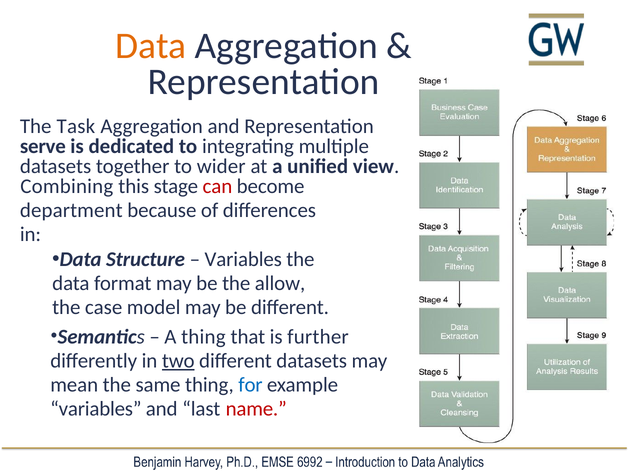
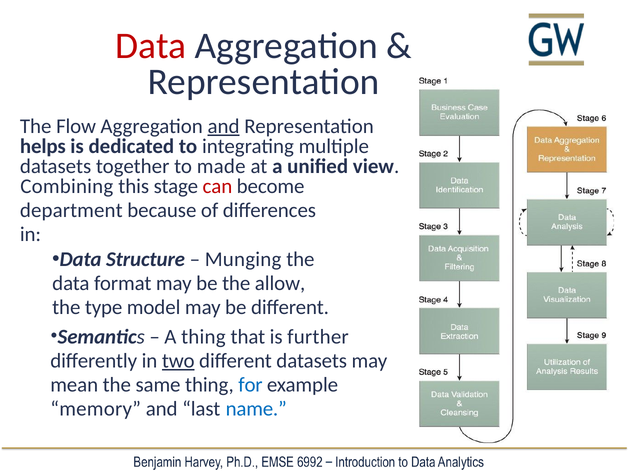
Data colour: orange -> red (151, 46)
Task: Task -> Flow (76, 126)
and underline: none -> present (224, 126)
serve: serve -> helps (43, 146)
wider: wider -> made (221, 166)
Variables: Variables -> Munging (243, 259)
case: case -> type (104, 308)
variables: variables -> memory (96, 409)
name colour: red -> blue (256, 409)
